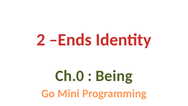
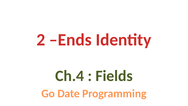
Ch.0: Ch.0 -> Ch.4 (70, 76)
Being: Being -> Fields (114, 76)
Mini: Mini -> Date (69, 93)
